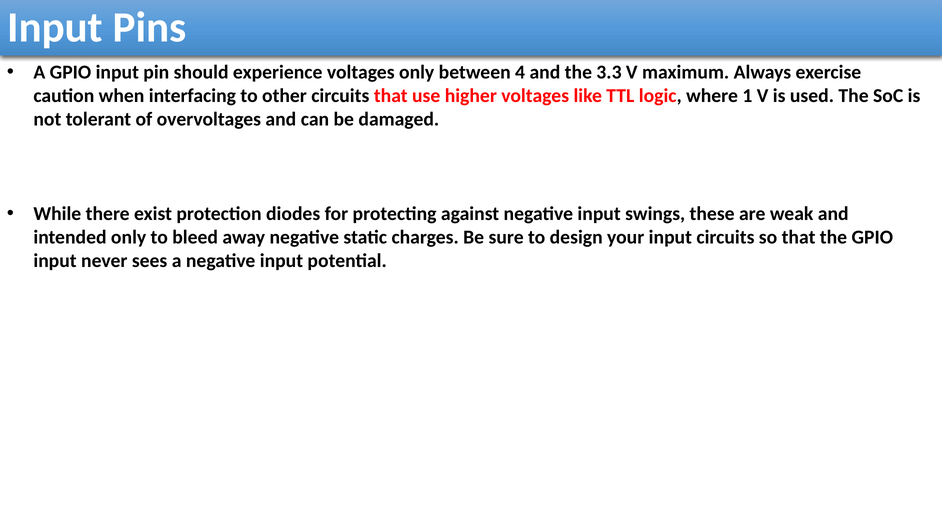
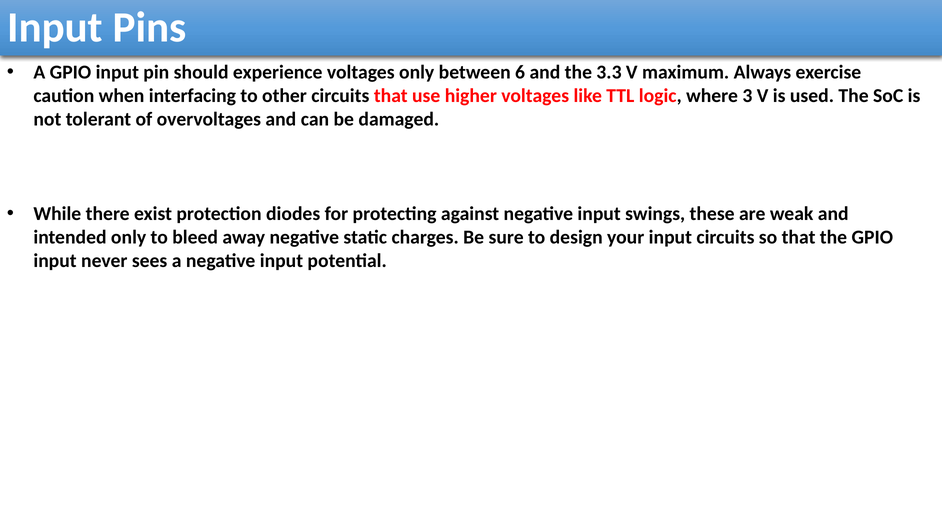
4: 4 -> 6 (520, 72)
1: 1 -> 3 (747, 96)
